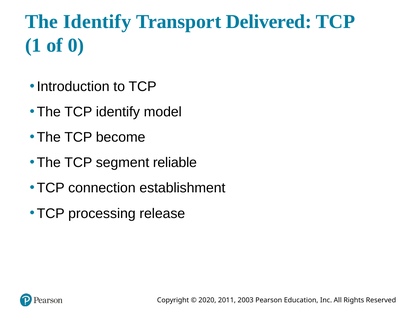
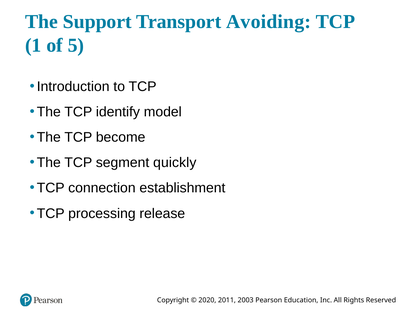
The Identify: Identify -> Support (97, 22)
Delivered: Delivered -> Avoiding (269, 22)
0: 0 -> 5 (76, 45)
reliable: reliable -> quickly (175, 163)
